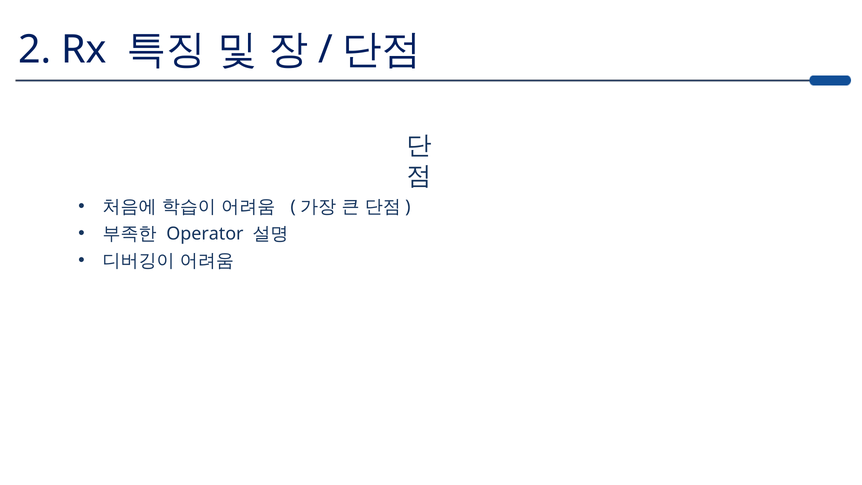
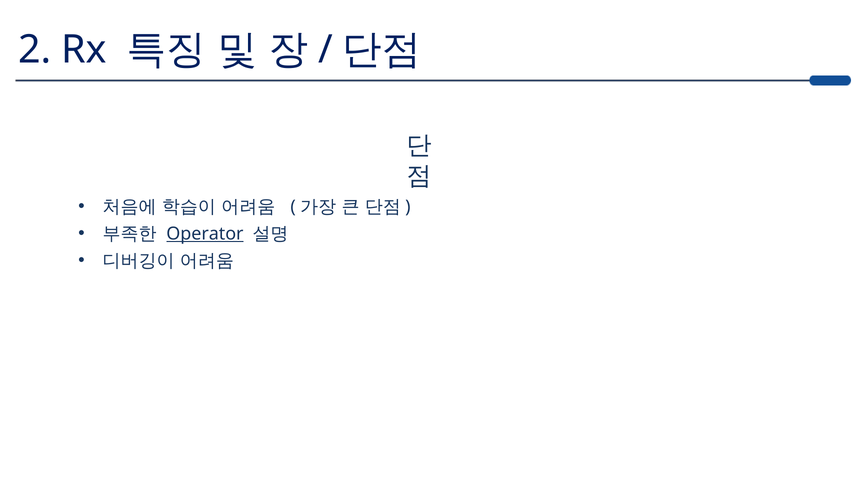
Operator underline: none -> present (205, 234)
